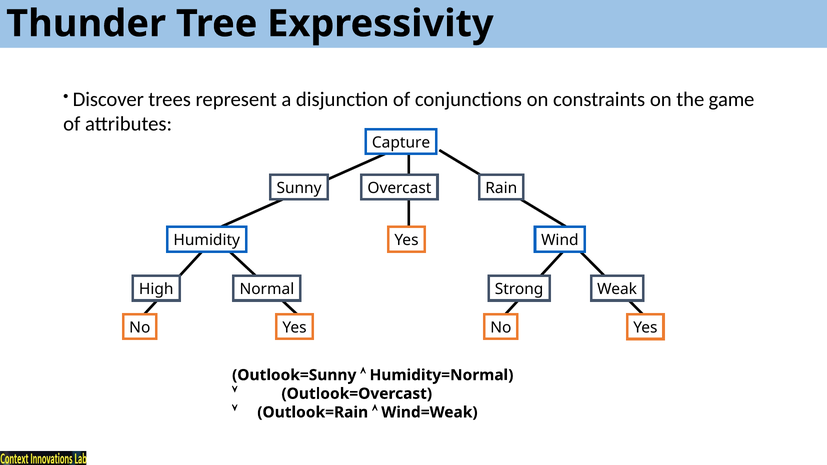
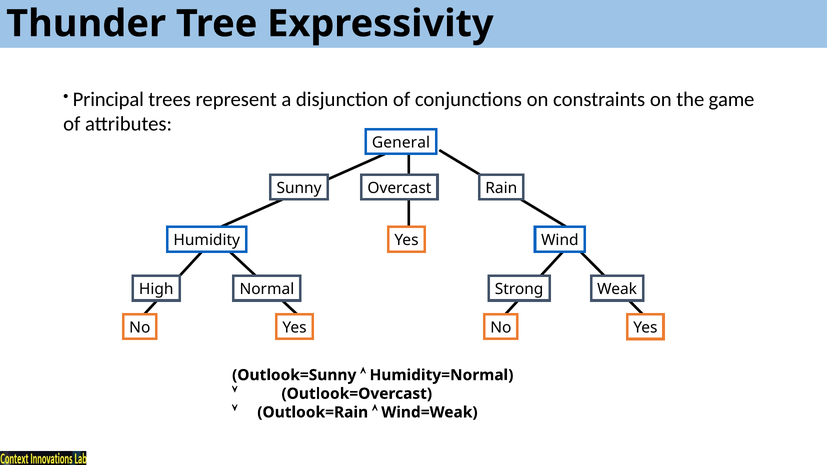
Discover: Discover -> Principal (108, 99)
Capture: Capture -> General (401, 143)
